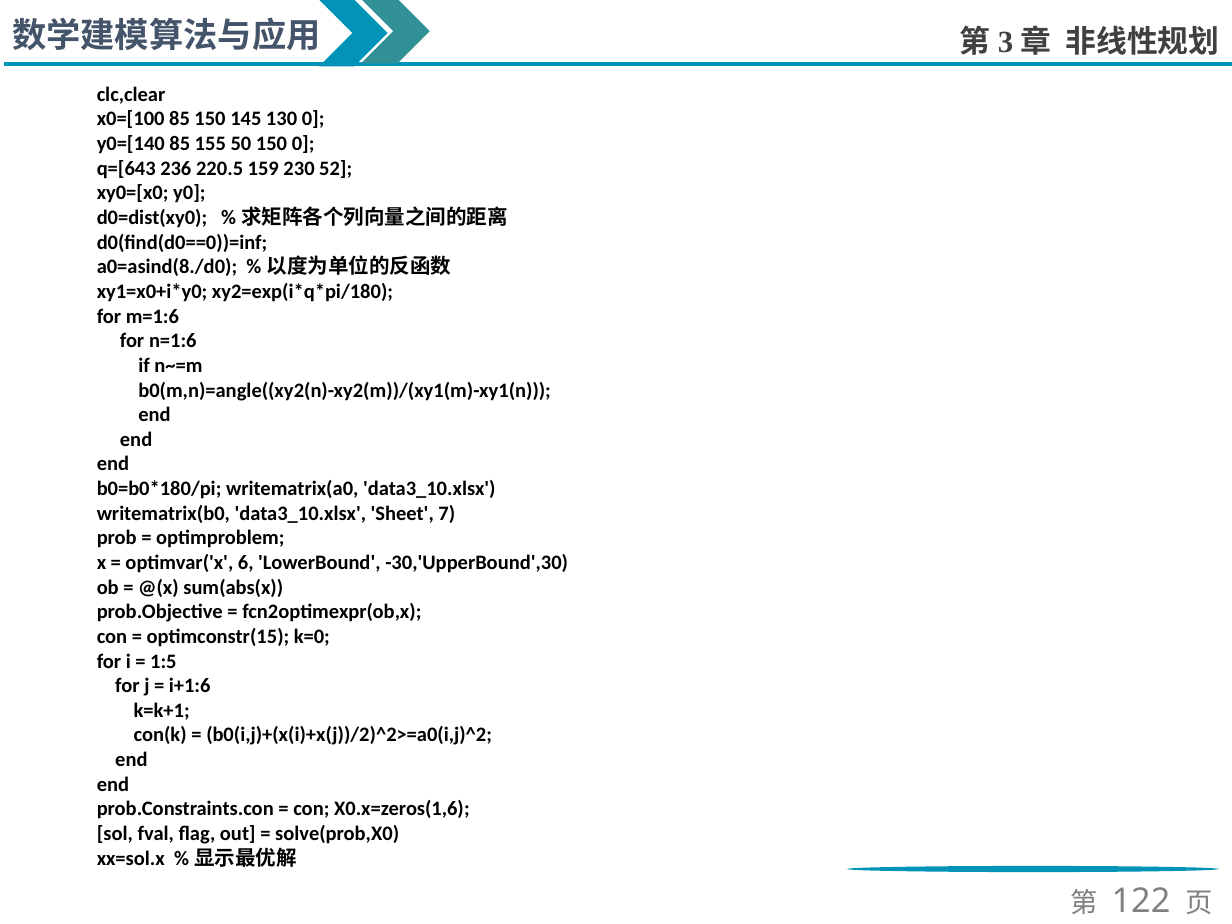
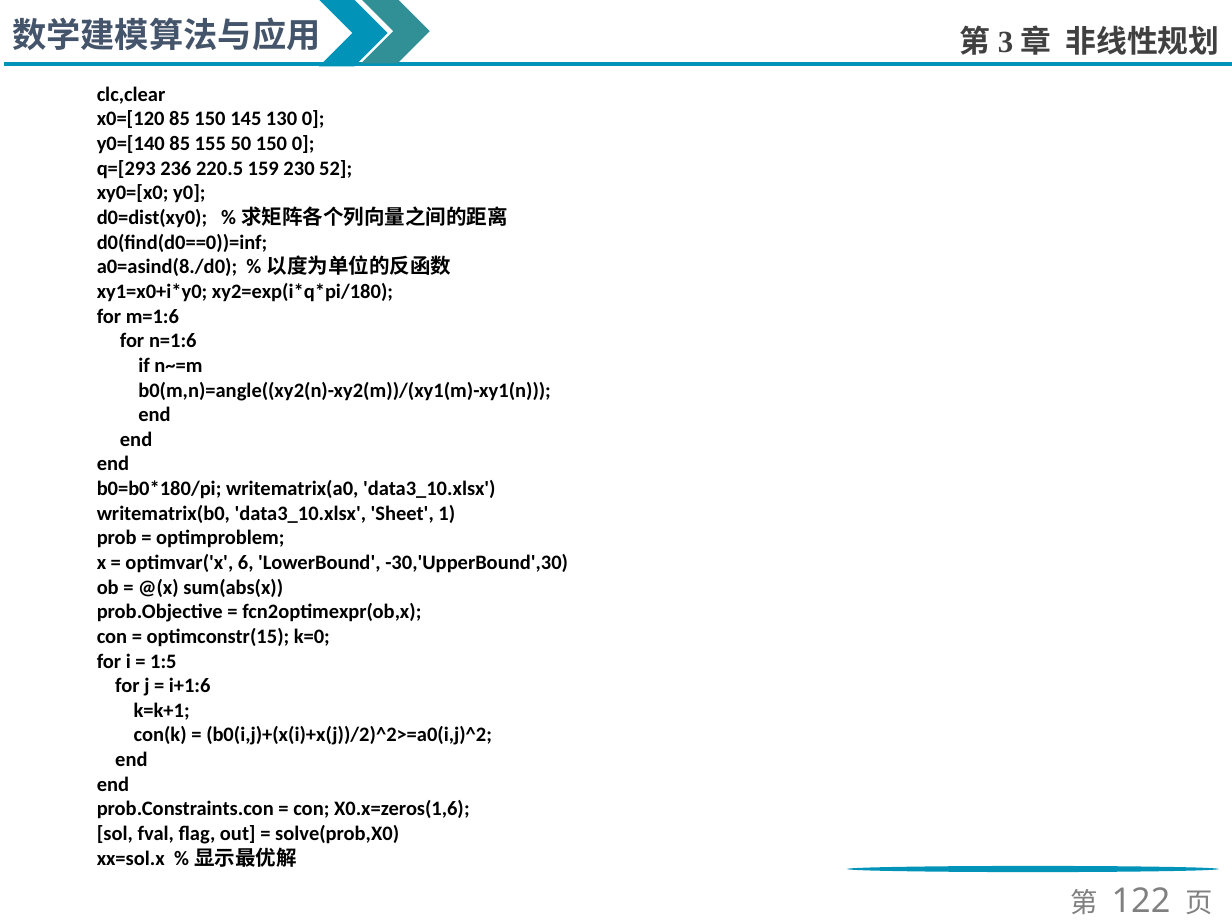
x0=[100: x0=[100 -> x0=[120 (131, 119)
q=[643: q=[643 -> q=[293 (126, 168)
7: 7 -> 1 (447, 513)
